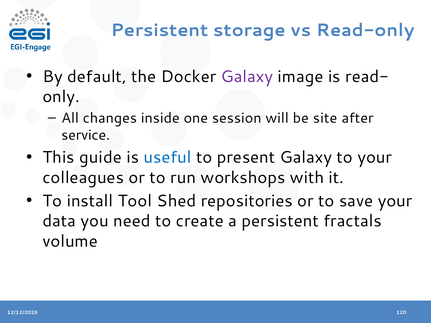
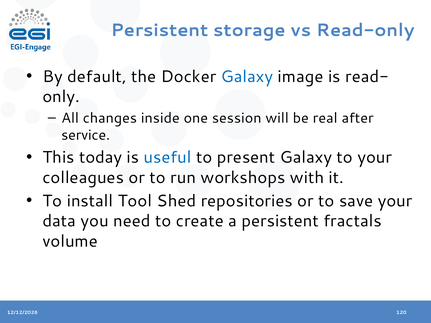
Galaxy colour: purple -> blue (247, 77)
site: site -> real (325, 118)
guide: guide -> today (101, 158)
